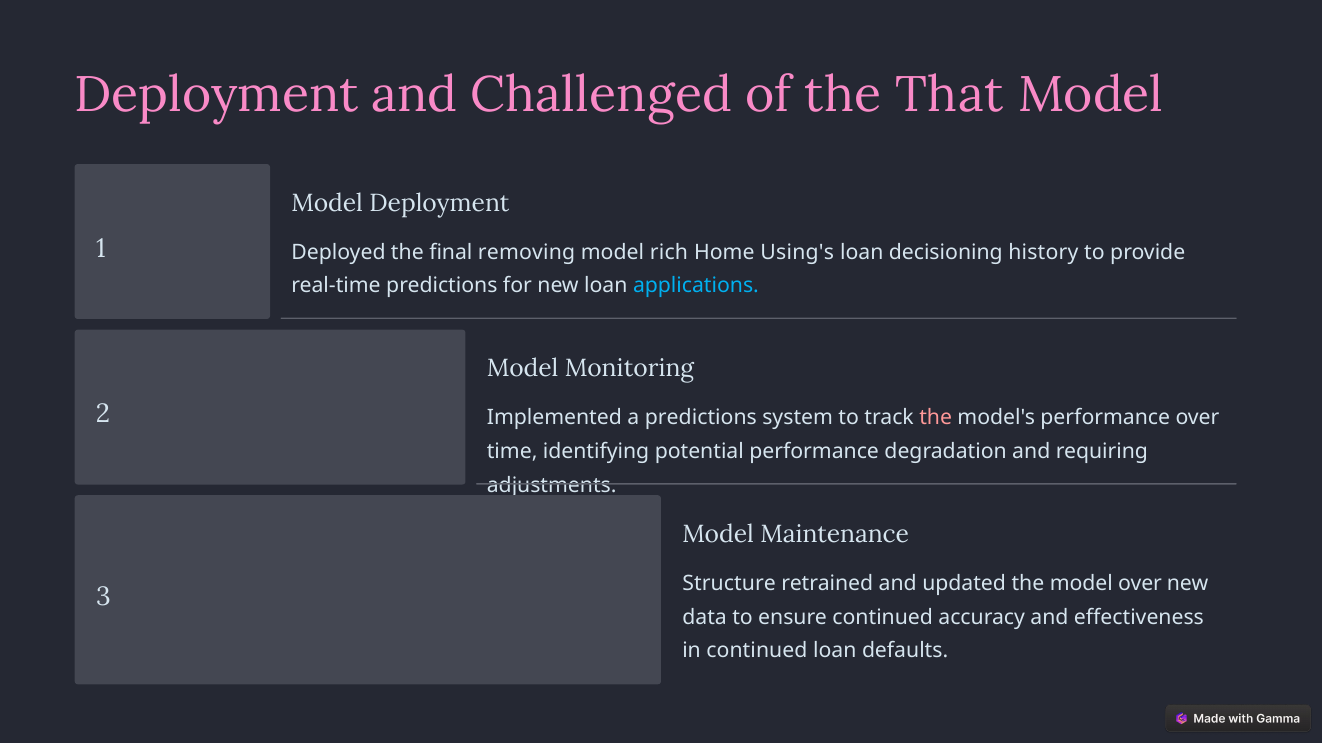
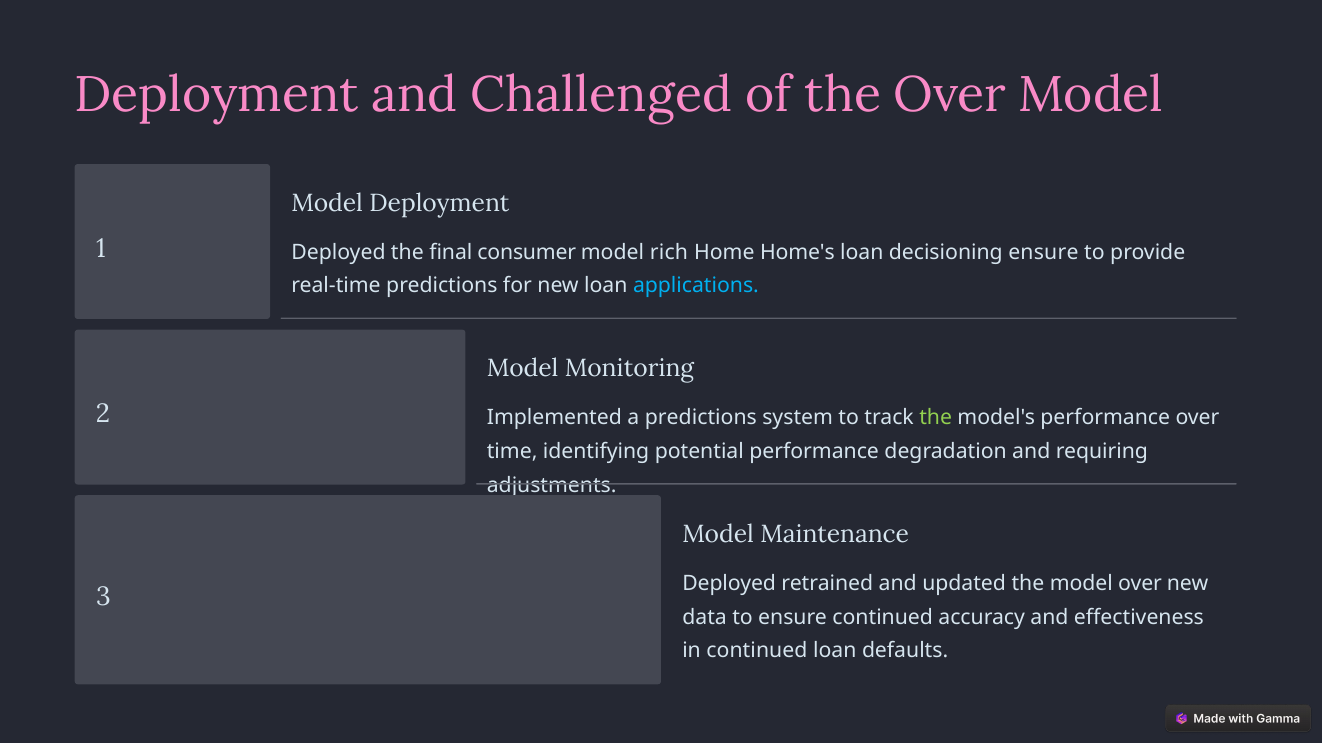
the That: That -> Over (950, 95)
removing: removing -> consumer (527, 252)
Using's: Using's -> Home's (797, 252)
decisioning history: history -> ensure (1043, 252)
the colour: pink -> light green (936, 418)
Structure: Structure -> Deployed (729, 584)
